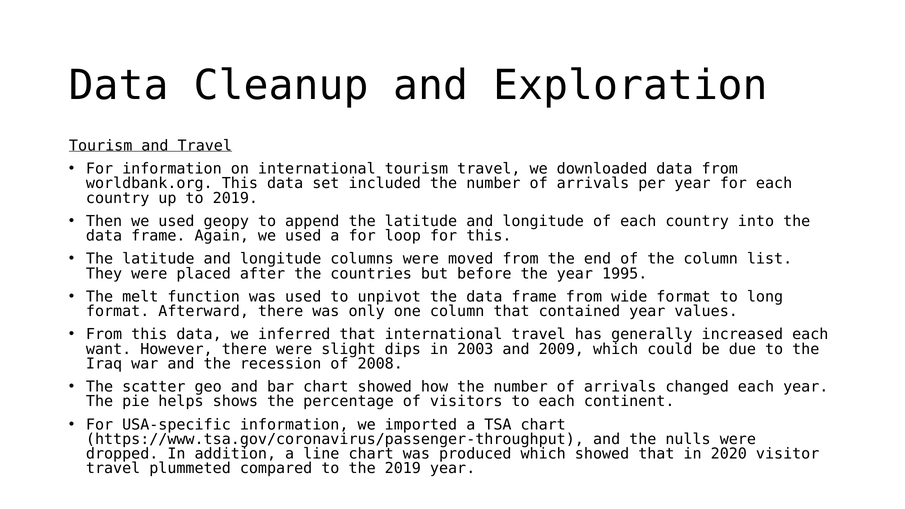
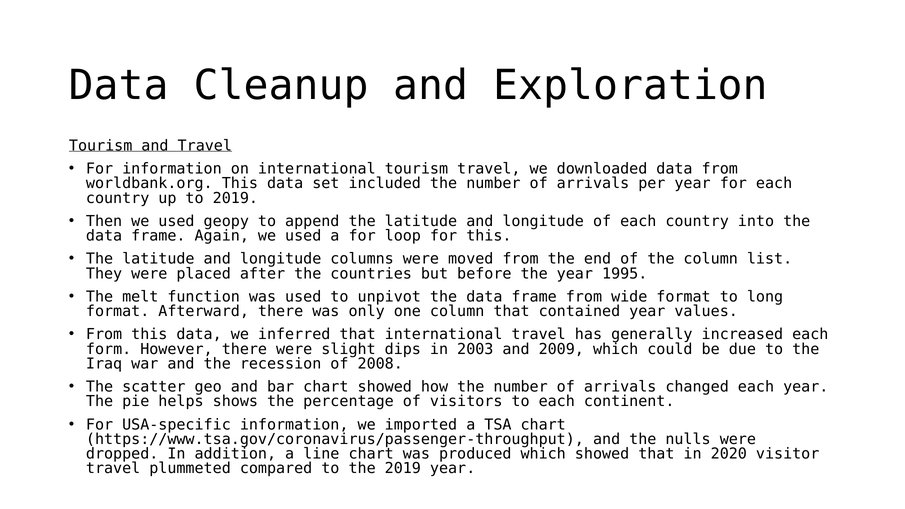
want: want -> form (109, 349)
